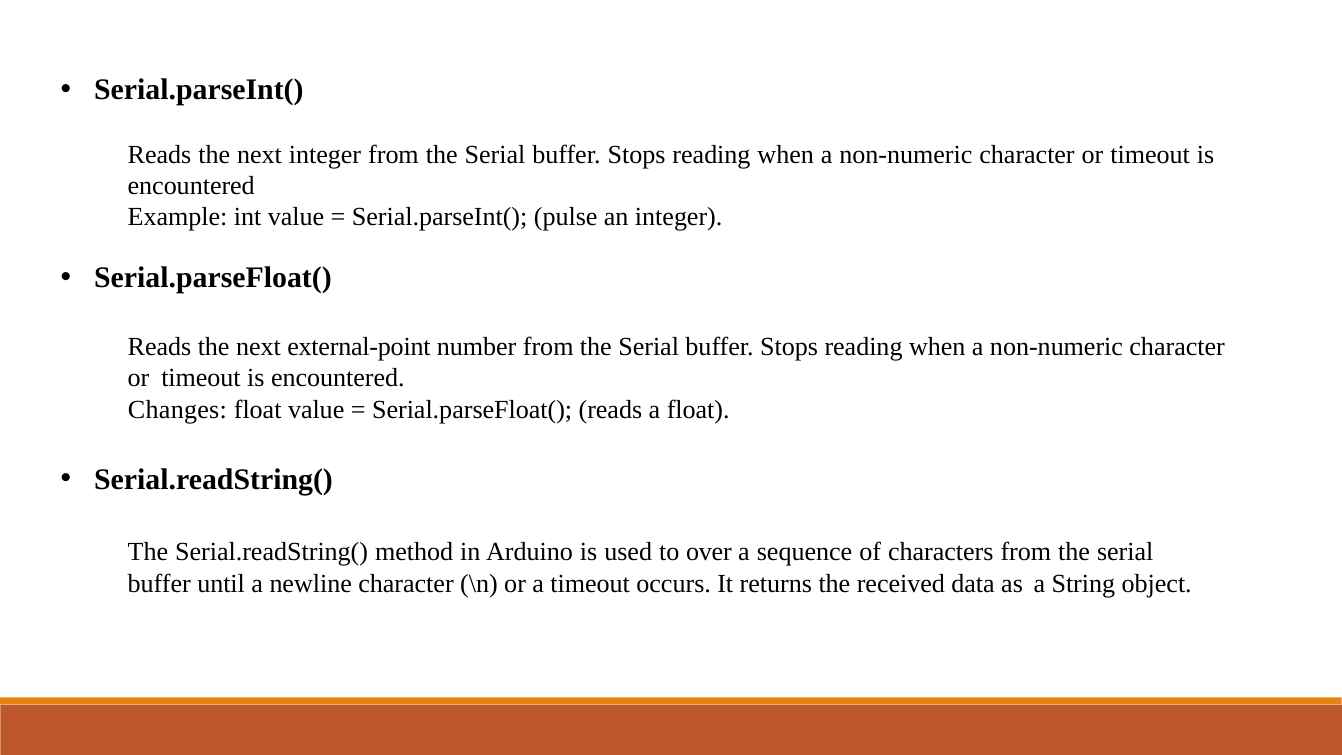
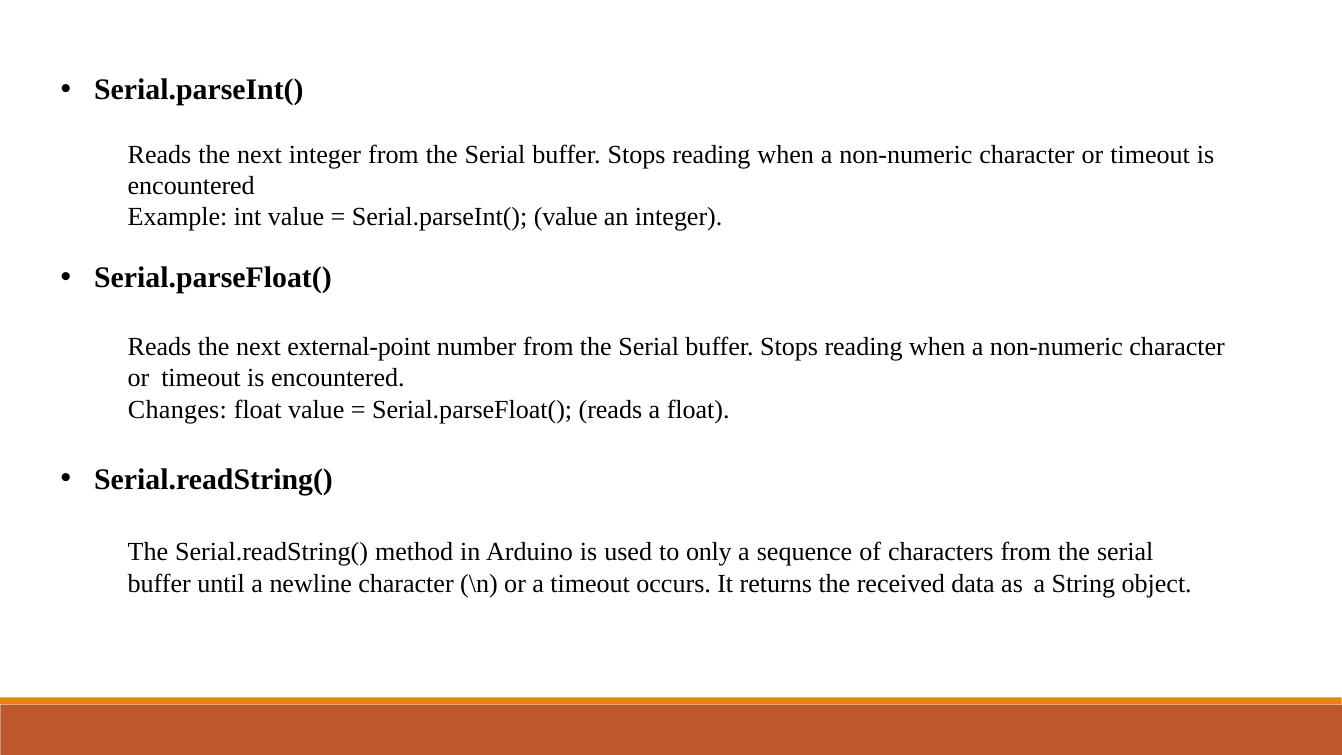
Serial.parseInt( pulse: pulse -> value (566, 217)
over: over -> only (709, 552)
